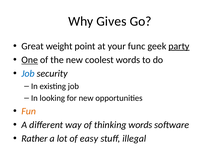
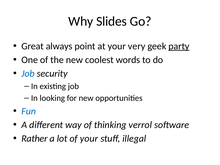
Gives: Gives -> Slides (112, 21)
weight: weight -> always (59, 46)
func: func -> very (137, 46)
One underline: present -> none (30, 60)
Fun colour: orange -> blue (29, 111)
thinking words: words -> verrol (140, 125)
of easy: easy -> your (89, 139)
